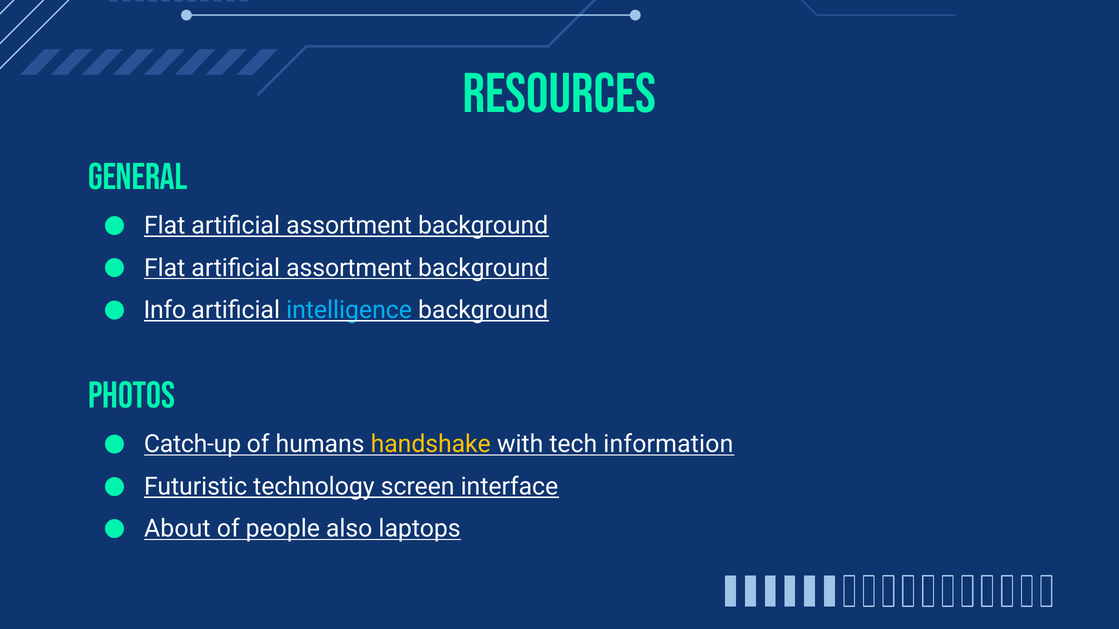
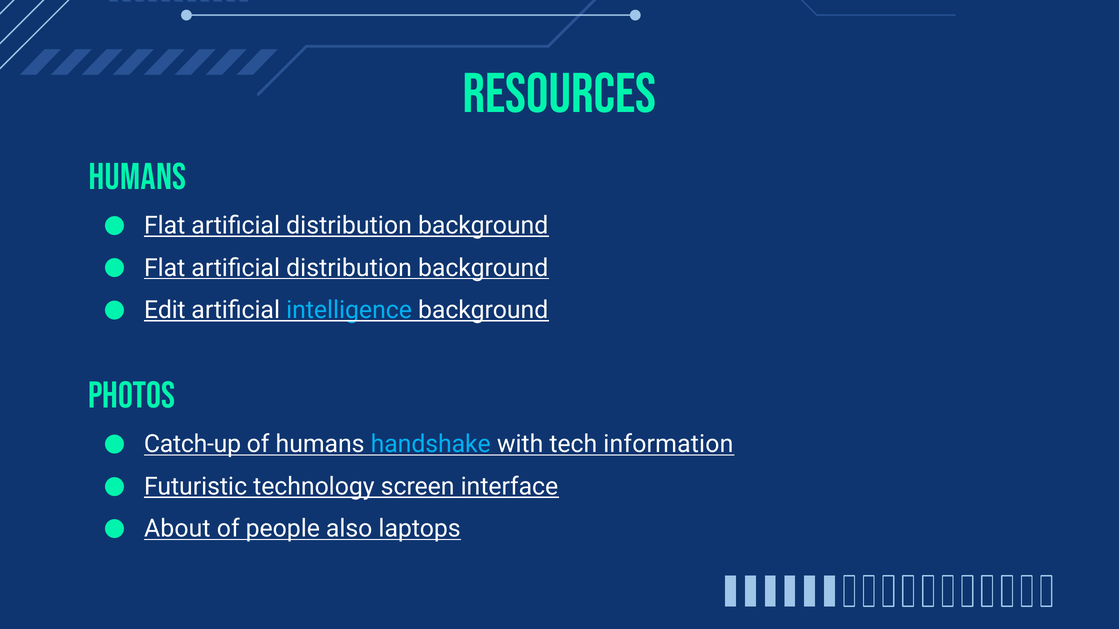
GENERAL: GENERAL -> HUMANS (138, 177)
assortment: assortment -> distribution (349, 226)
assortment: assortment -> distribution (349, 268)
Info: Info -> Edit (165, 310)
handshake colour: yellow -> light blue (431, 445)
